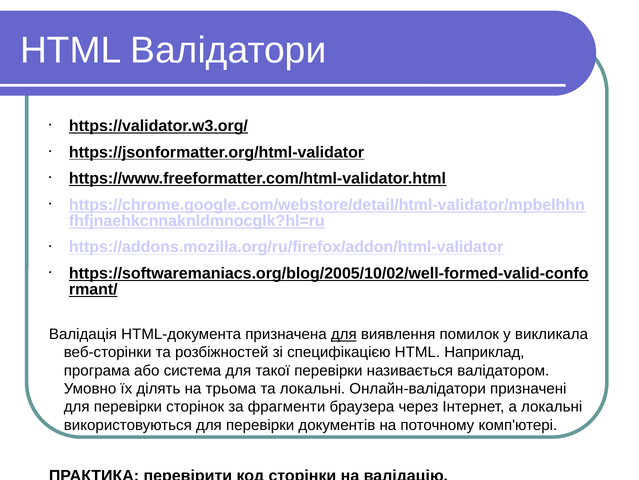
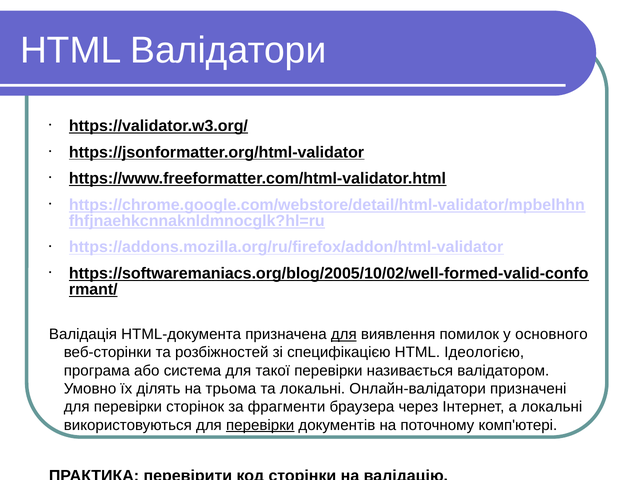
викликала: викликала -> основного (551, 334)
Наприклад: Наприклад -> Ідеологією (484, 352)
перевірки underline: none -> present (260, 424)
